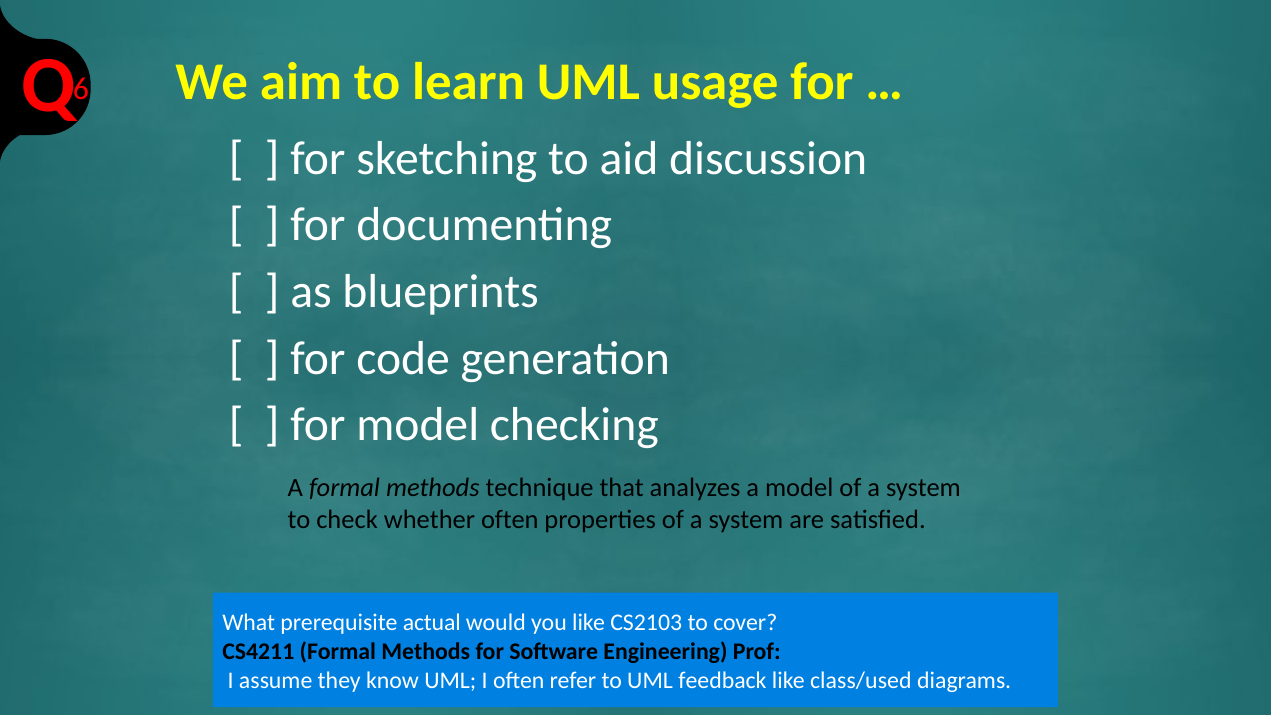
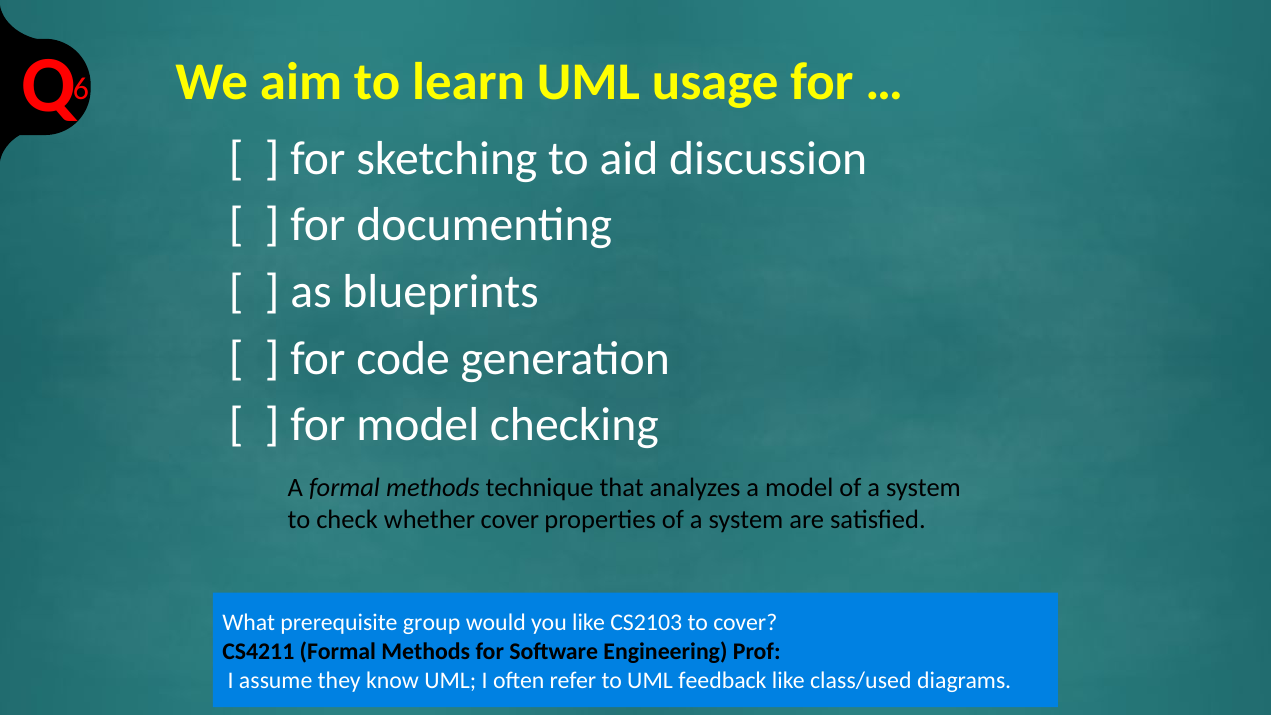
whether often: often -> cover (510, 520)
actual: actual -> group (432, 623)
